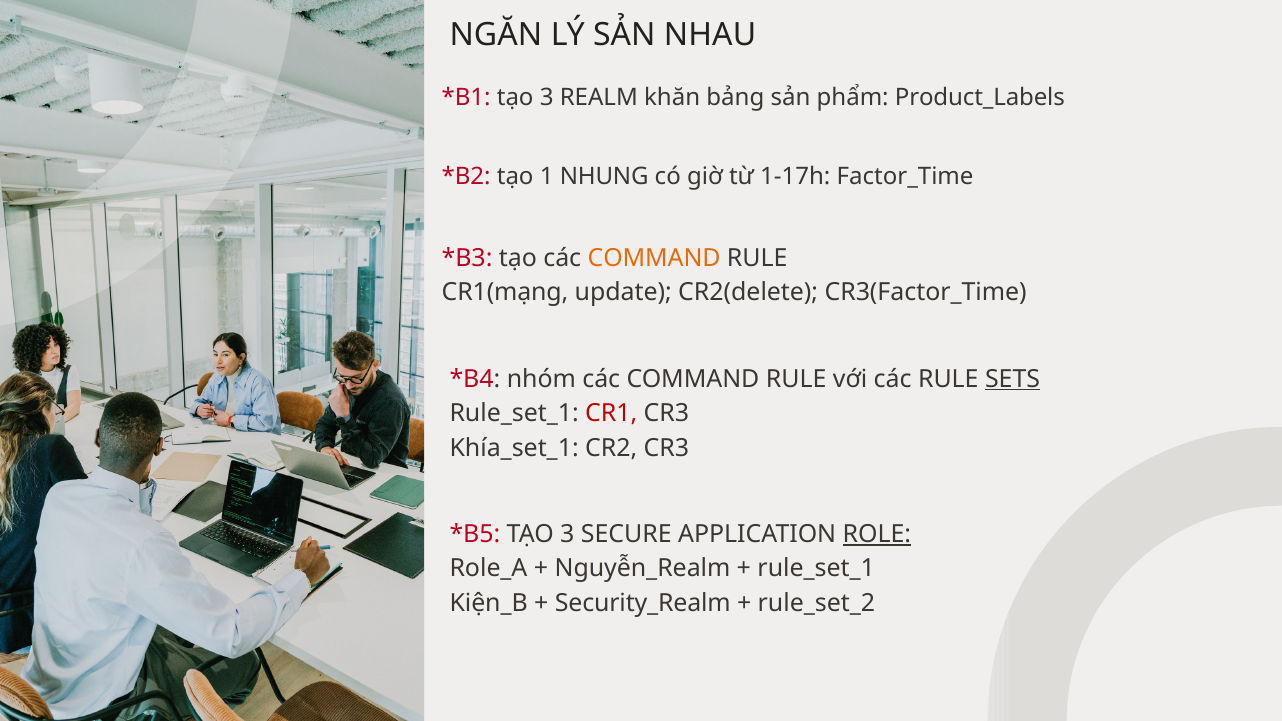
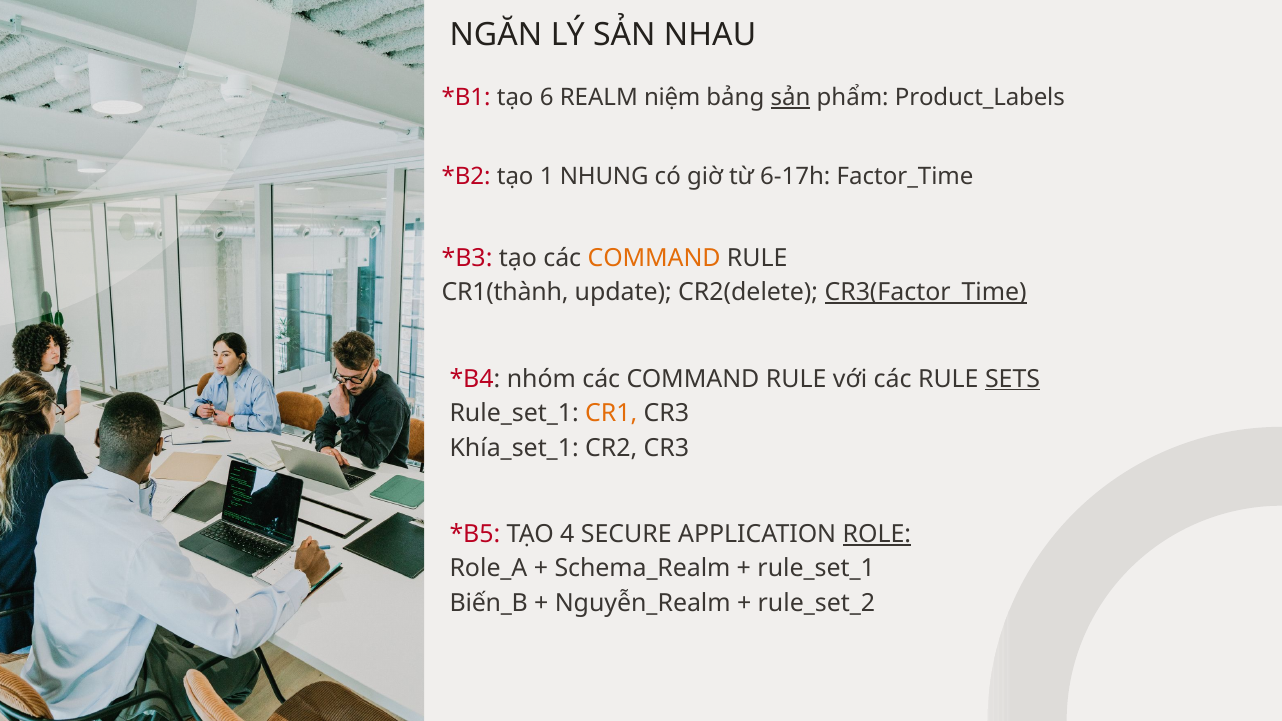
3: 3 -> 6 (547, 98)
khăn: khăn -> niệm (672, 98)
sản underline: none -> present (790, 98)
1-17h: 1-17h -> 6-17h (795, 177)
CR1(mạng: CR1(mạng -> CR1(thành (505, 292)
CR3(Factor_Time underline: none -> present (926, 292)
CR1 colour: red -> orange (611, 413)
3: 3 -> 4 (567, 534)
Nguyễn_Realm: Nguyễn_Realm -> Schema_Realm (643, 569)
Kiện_B: Kiện_B -> Biến_B (489, 603)
Security_Realm: Security_Realm -> Nguyễn_Realm (643, 603)
